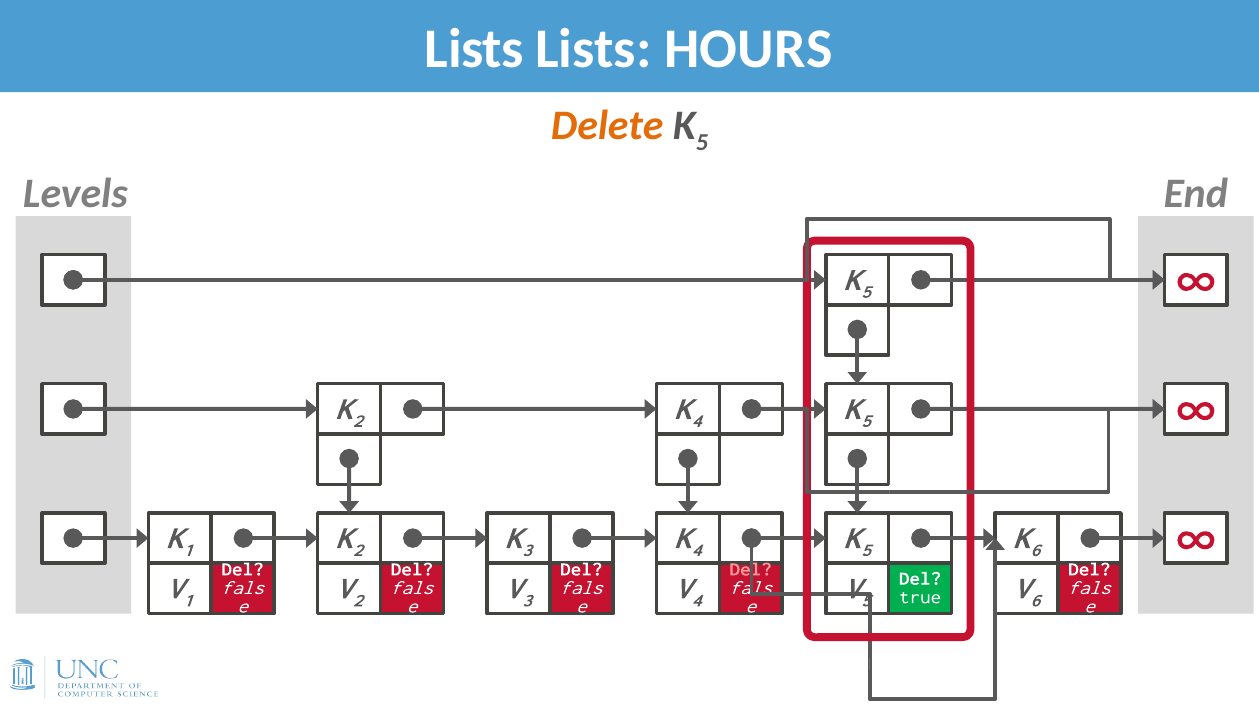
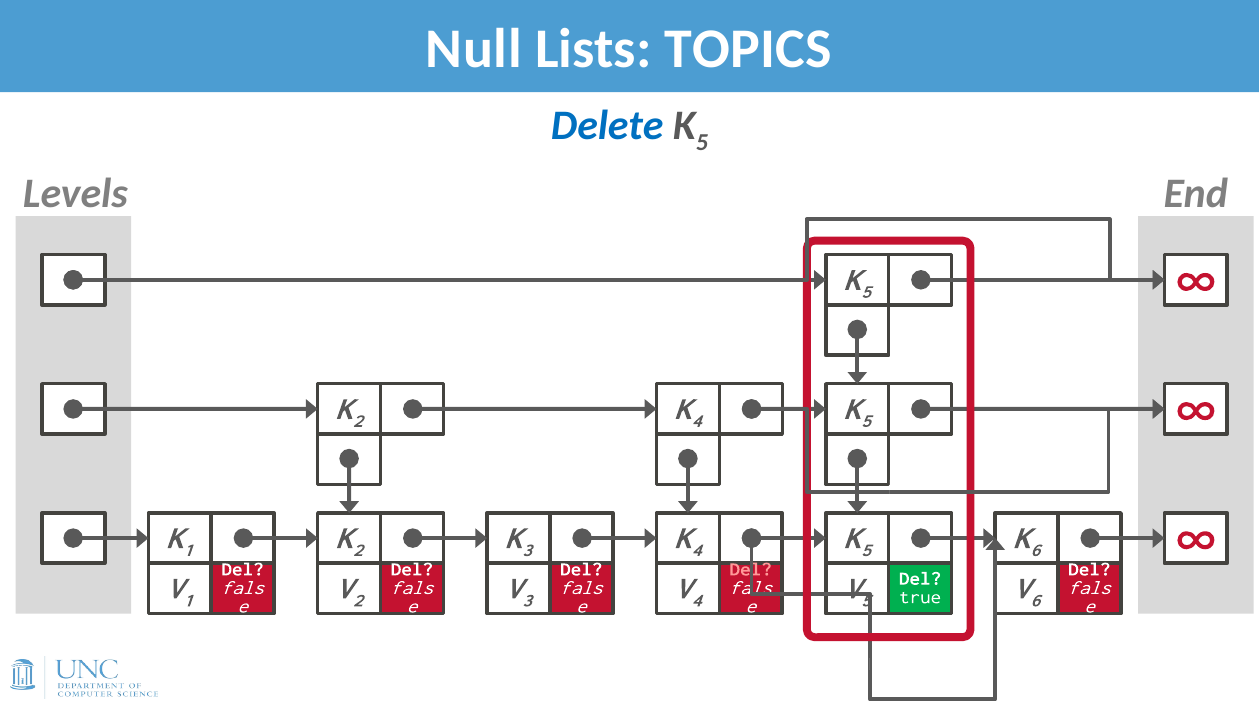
Lists: Lists -> Null (474, 49)
HOURS: HOURS -> TOPICS (748, 49)
Delete colour: orange -> blue (607, 126)
